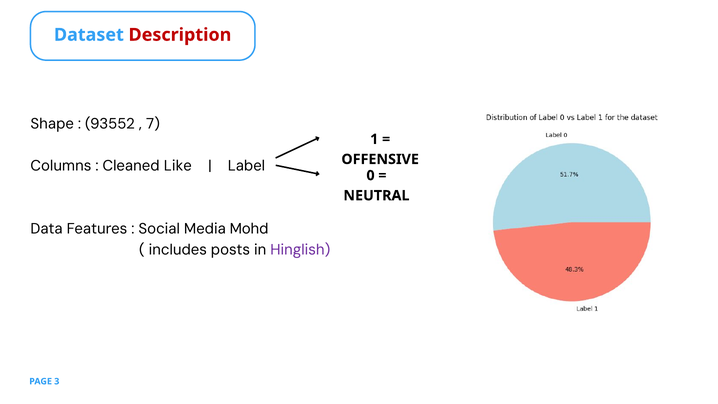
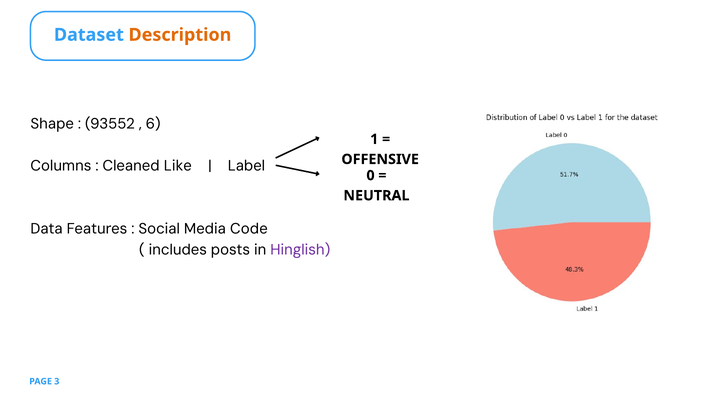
Description colour: red -> orange (180, 35)
7: 7 -> 6 (153, 124)
Mohd: Mohd -> Code (249, 229)
